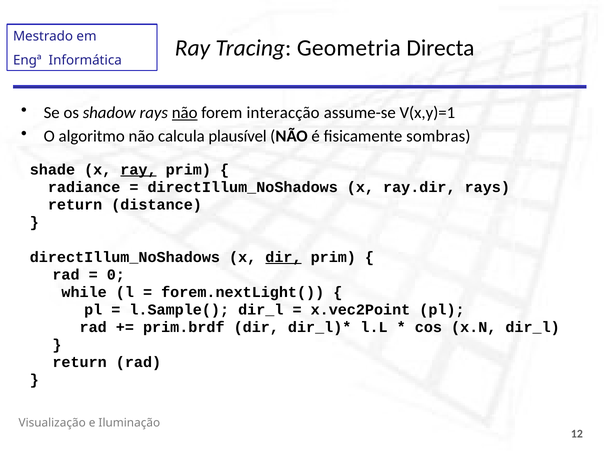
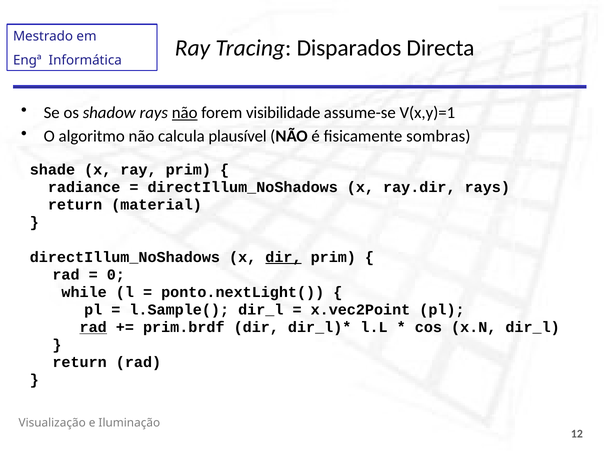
Geometria: Geometria -> Disparados (349, 48)
interacção: interacção -> visibilidade (283, 113)
ray underline: present -> none (138, 170)
distance: distance -> material (157, 205)
forem.nextLight(: forem.nextLight( -> ponto.nextLight( (243, 292)
rad underline: none -> present (93, 327)
